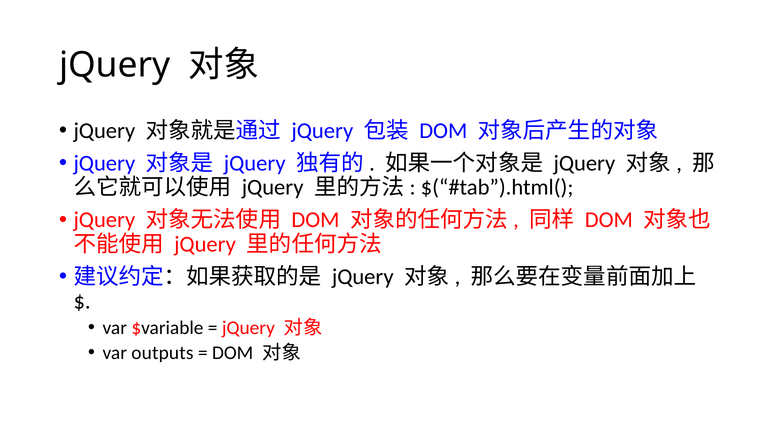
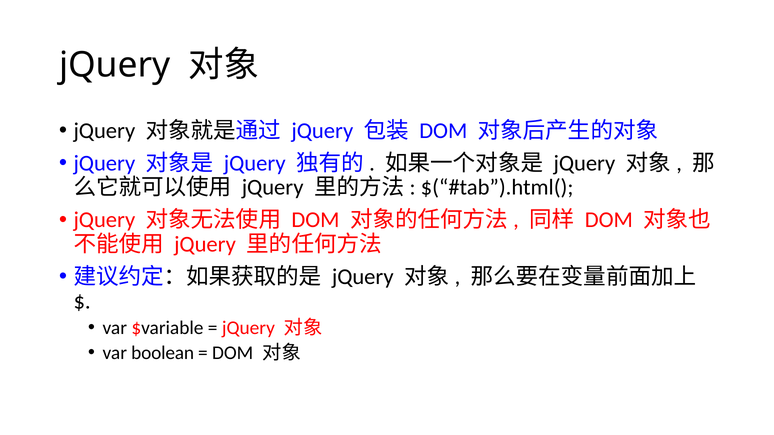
outputs: outputs -> boolean (163, 353)
